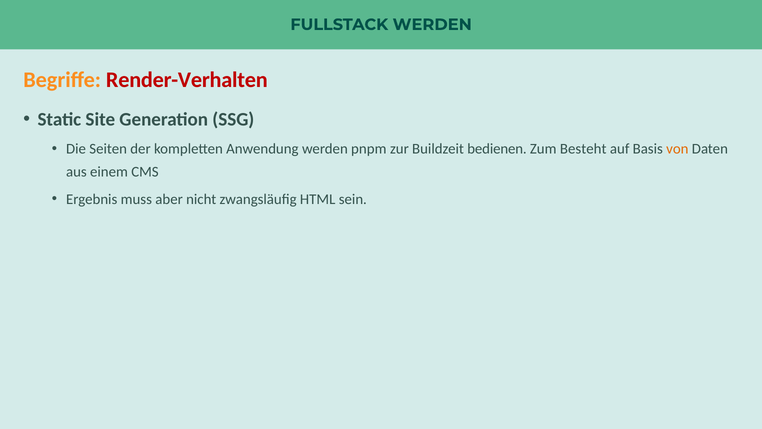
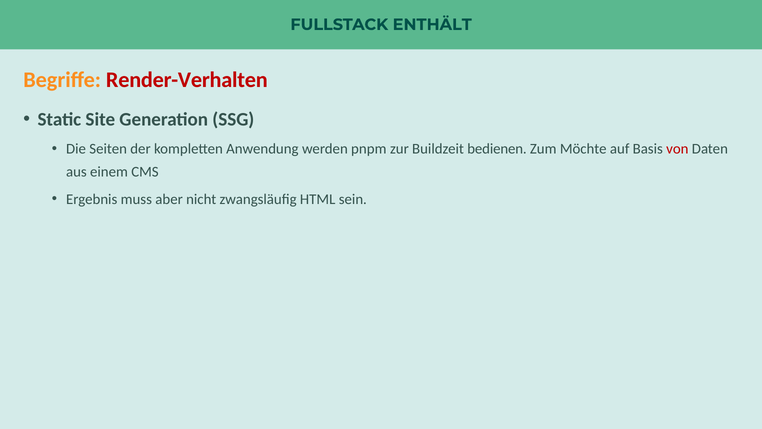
FULLSTACK WERDEN: WERDEN -> ENTHÄLT (432, 25)
Besteht: Besteht -> Möchte (583, 149)
von colour: orange -> red (677, 149)
